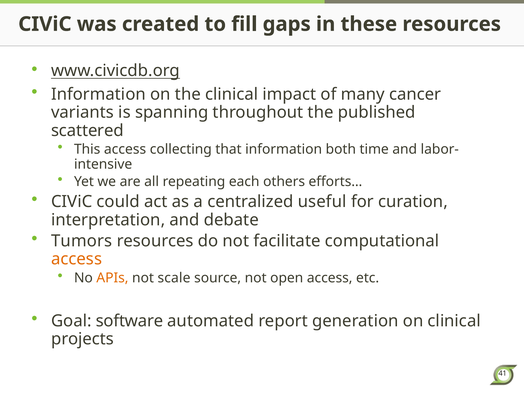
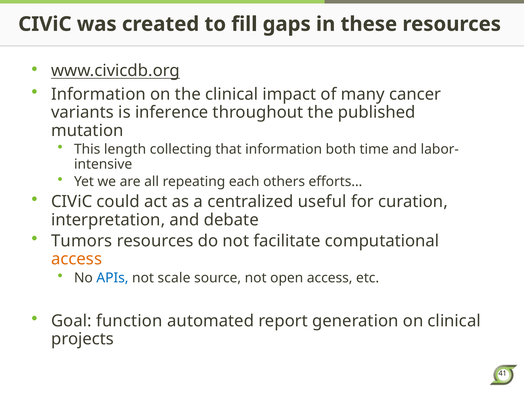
spanning: spanning -> inference (172, 112)
scattered: scattered -> mutation (87, 131)
This access: access -> length (125, 149)
APIs colour: orange -> blue (112, 278)
software: software -> function (129, 321)
